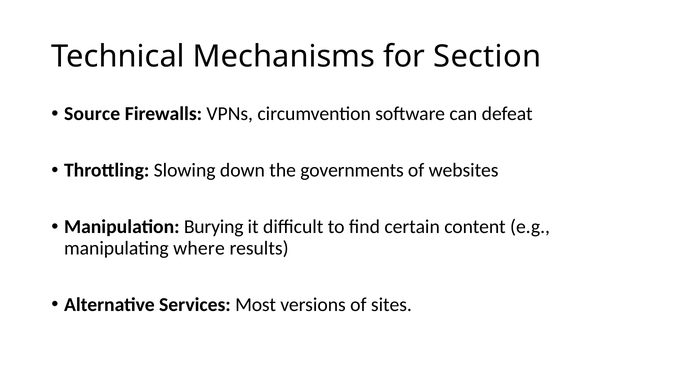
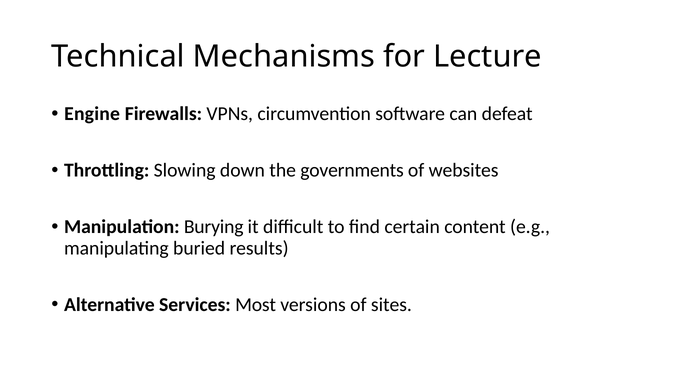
Section: Section -> Lecture (487, 57)
Source: Source -> Engine (92, 114)
where: where -> buried (199, 248)
